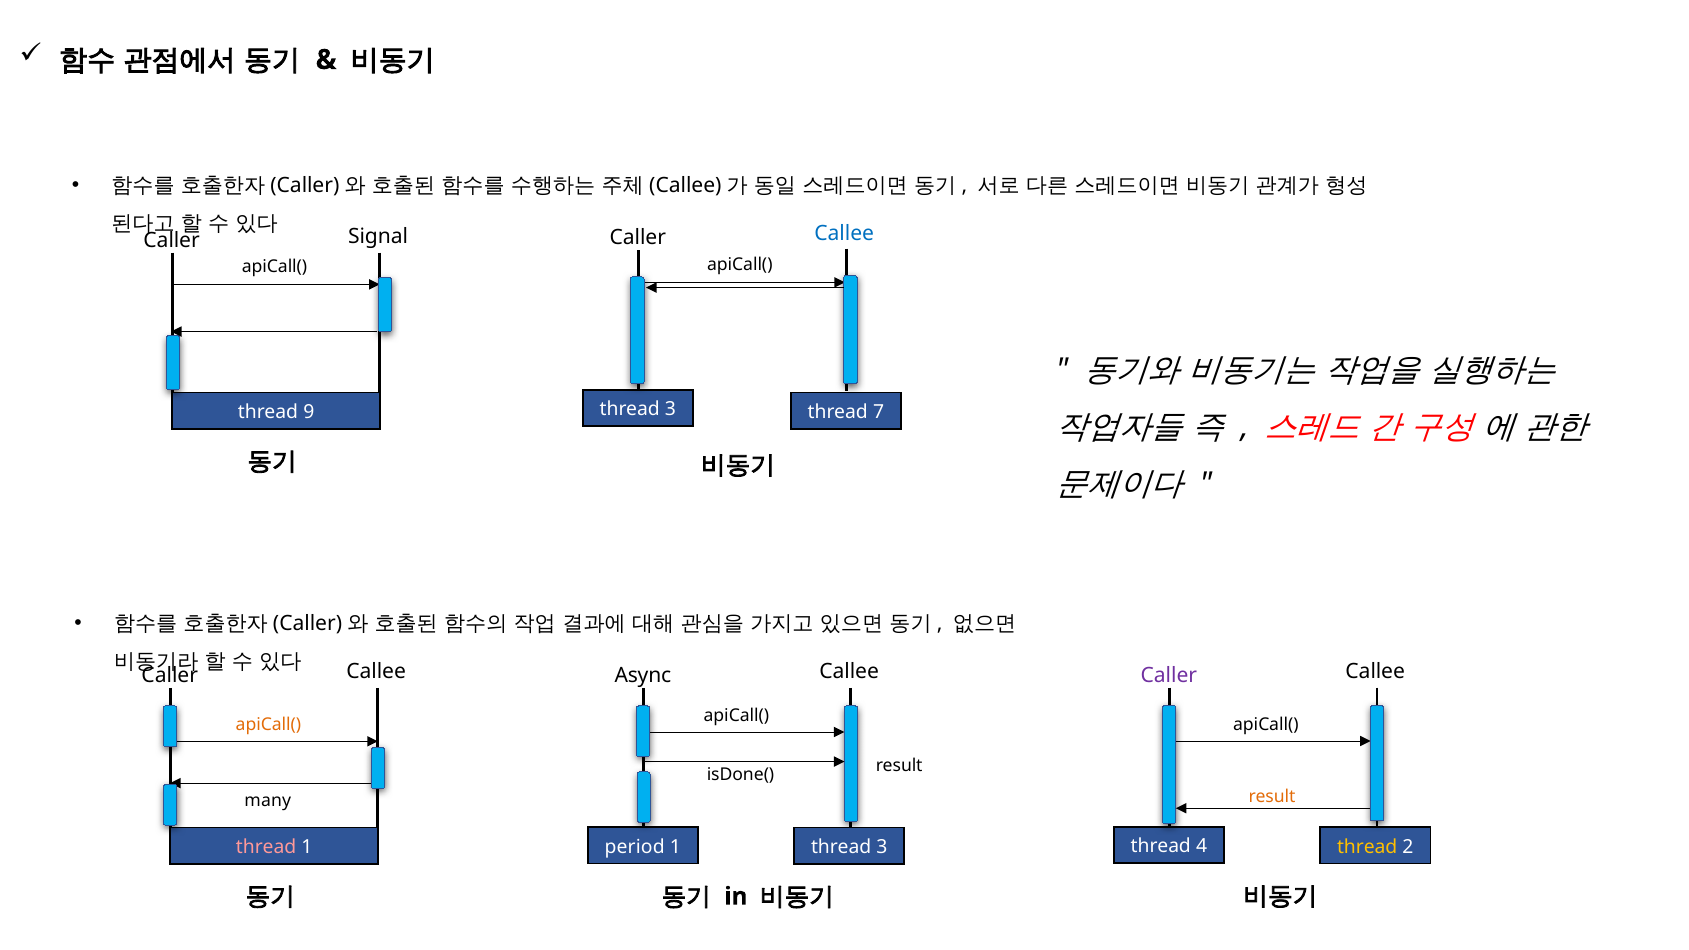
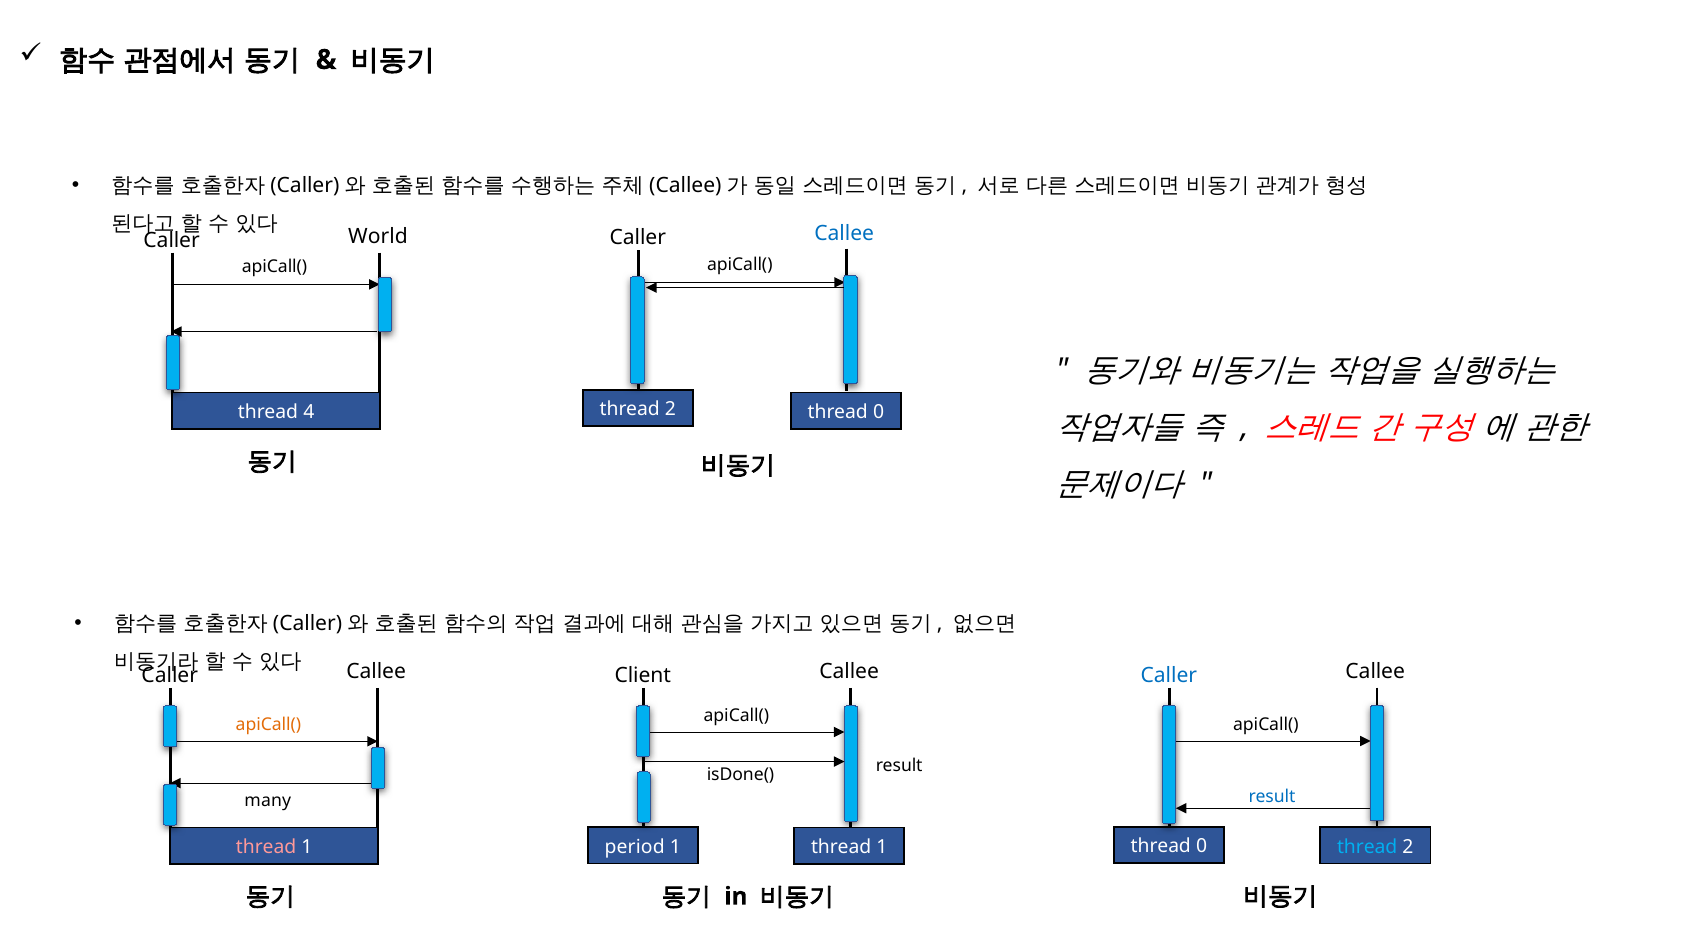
Signal: Signal -> World (378, 236)
3: 3 -> 2 (671, 409)
7: 7 -> 0 (879, 412)
9: 9 -> 4 (309, 412)
Caller colour: purple -> blue (1169, 675)
Async: Async -> Client (643, 676)
result colour: orange -> blue (1272, 797)
4: 4 -> 0 (1202, 846)
thread colour: yellow -> light blue (1367, 847)
3: 3 -> 1 (882, 847)
